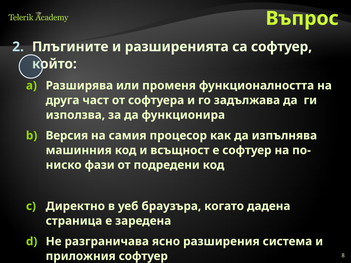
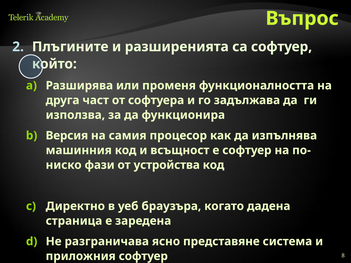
подредени: подредени -> устройства (167, 165)
разширения: разширения -> представяне (221, 242)
